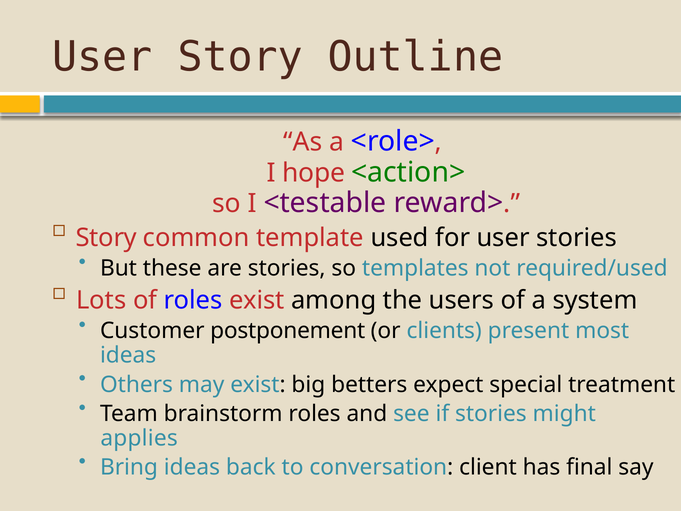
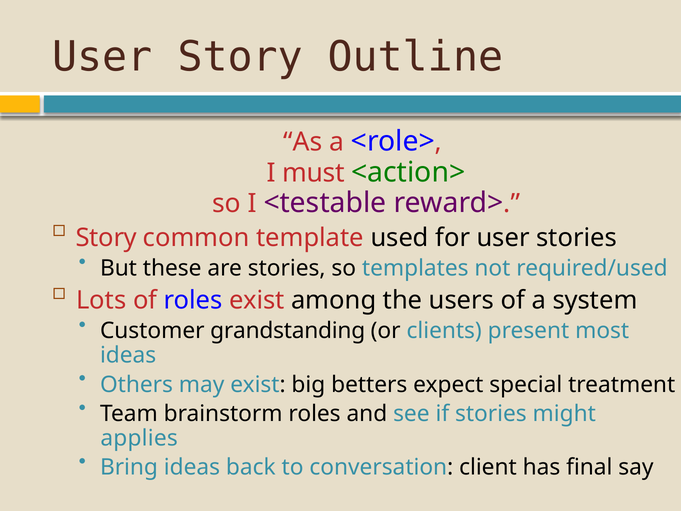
hope: hope -> must (314, 173)
postponement: postponement -> grandstanding (288, 331)
